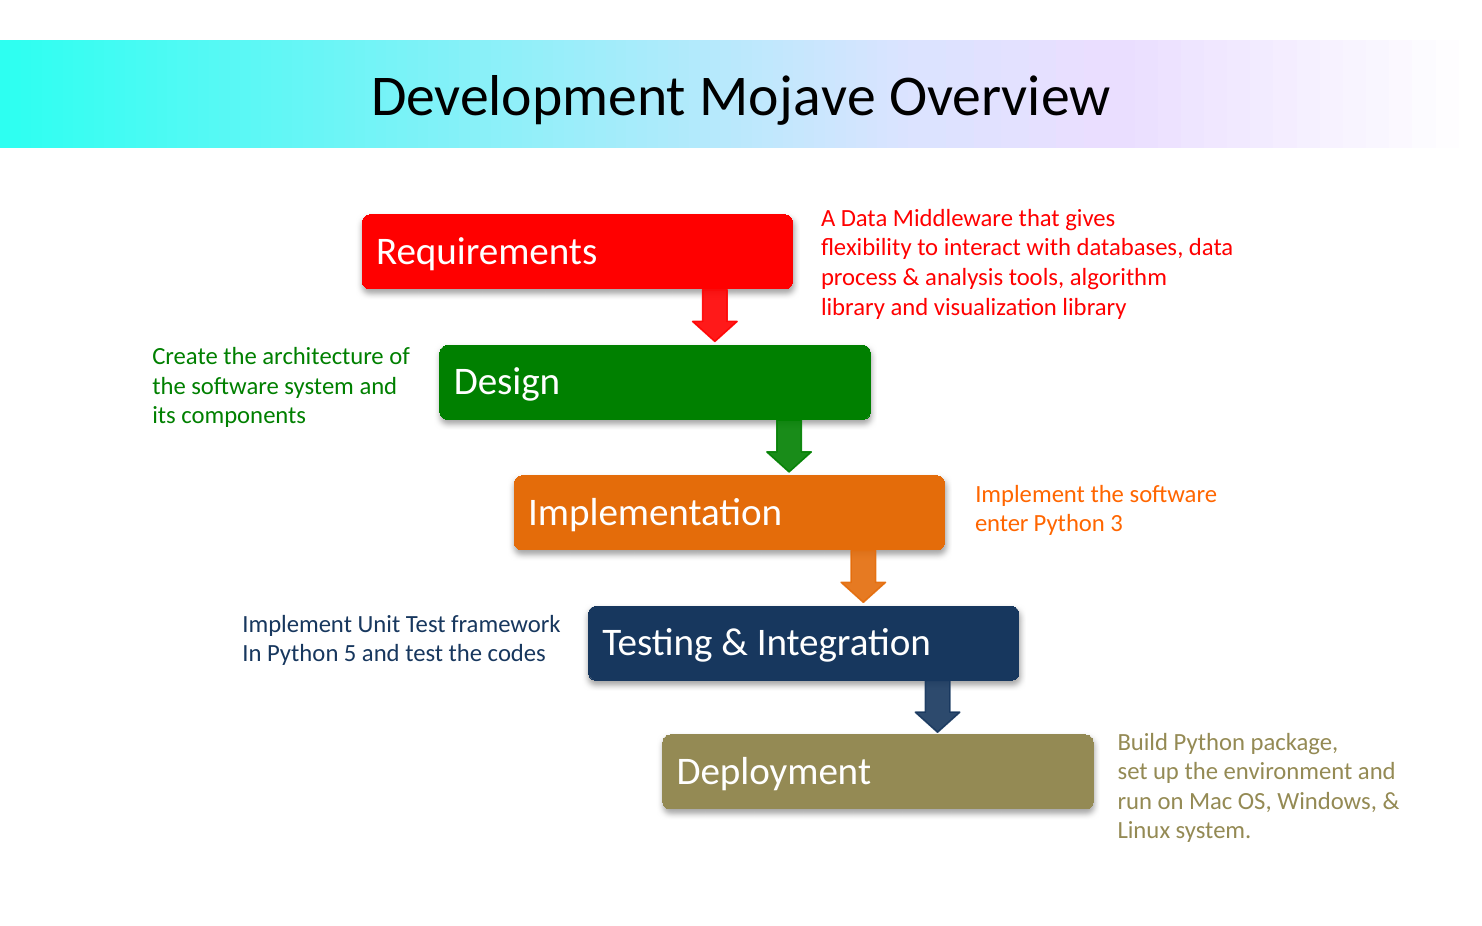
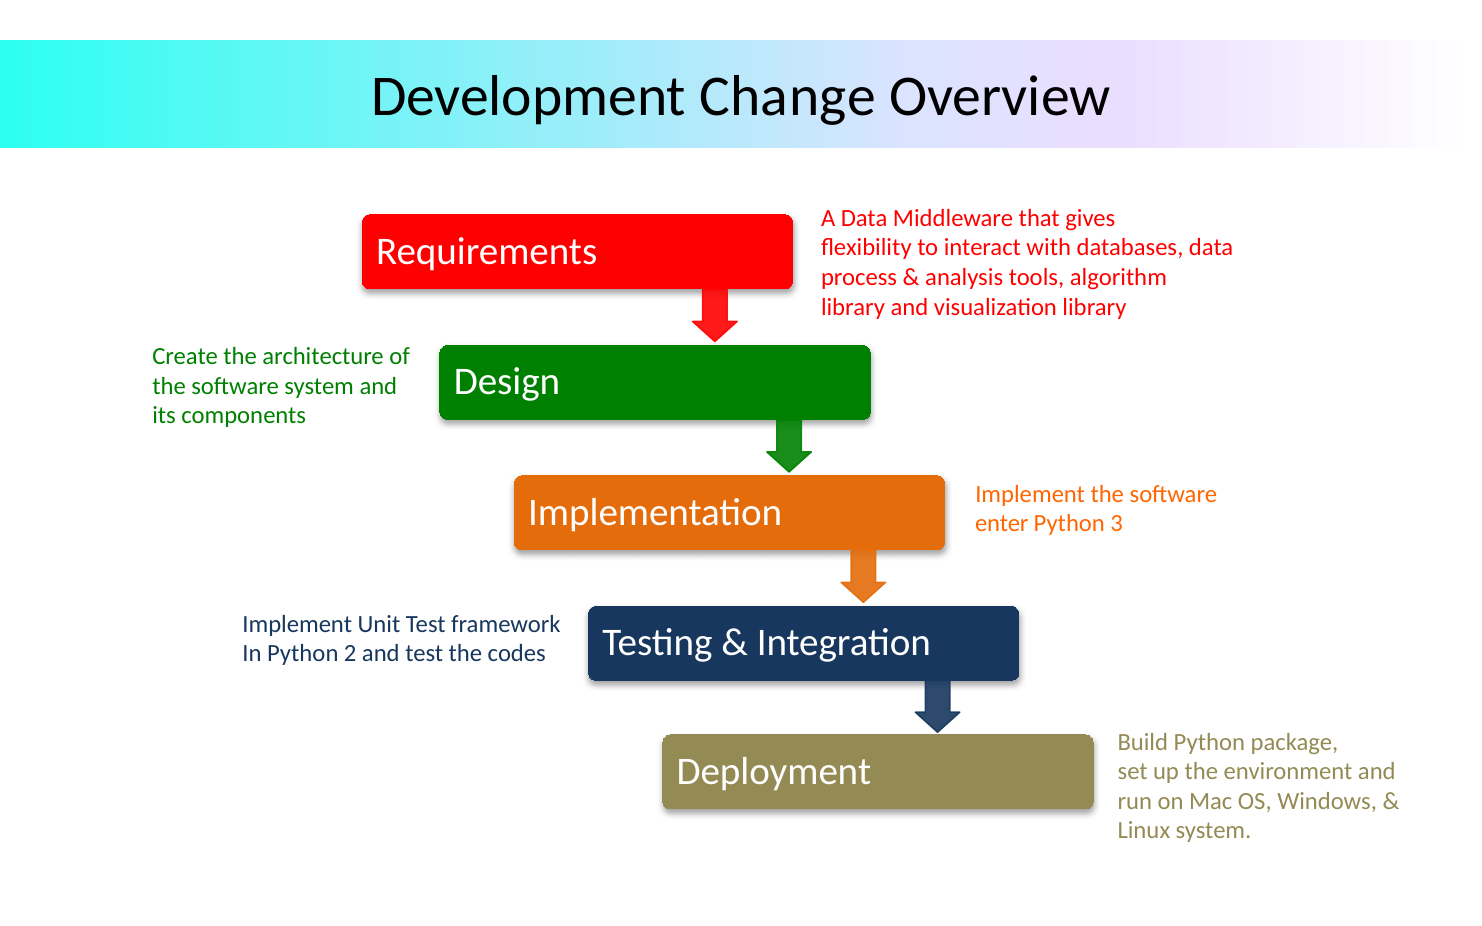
Mojave: Mojave -> Change (787, 97)
5: 5 -> 2 (350, 654)
